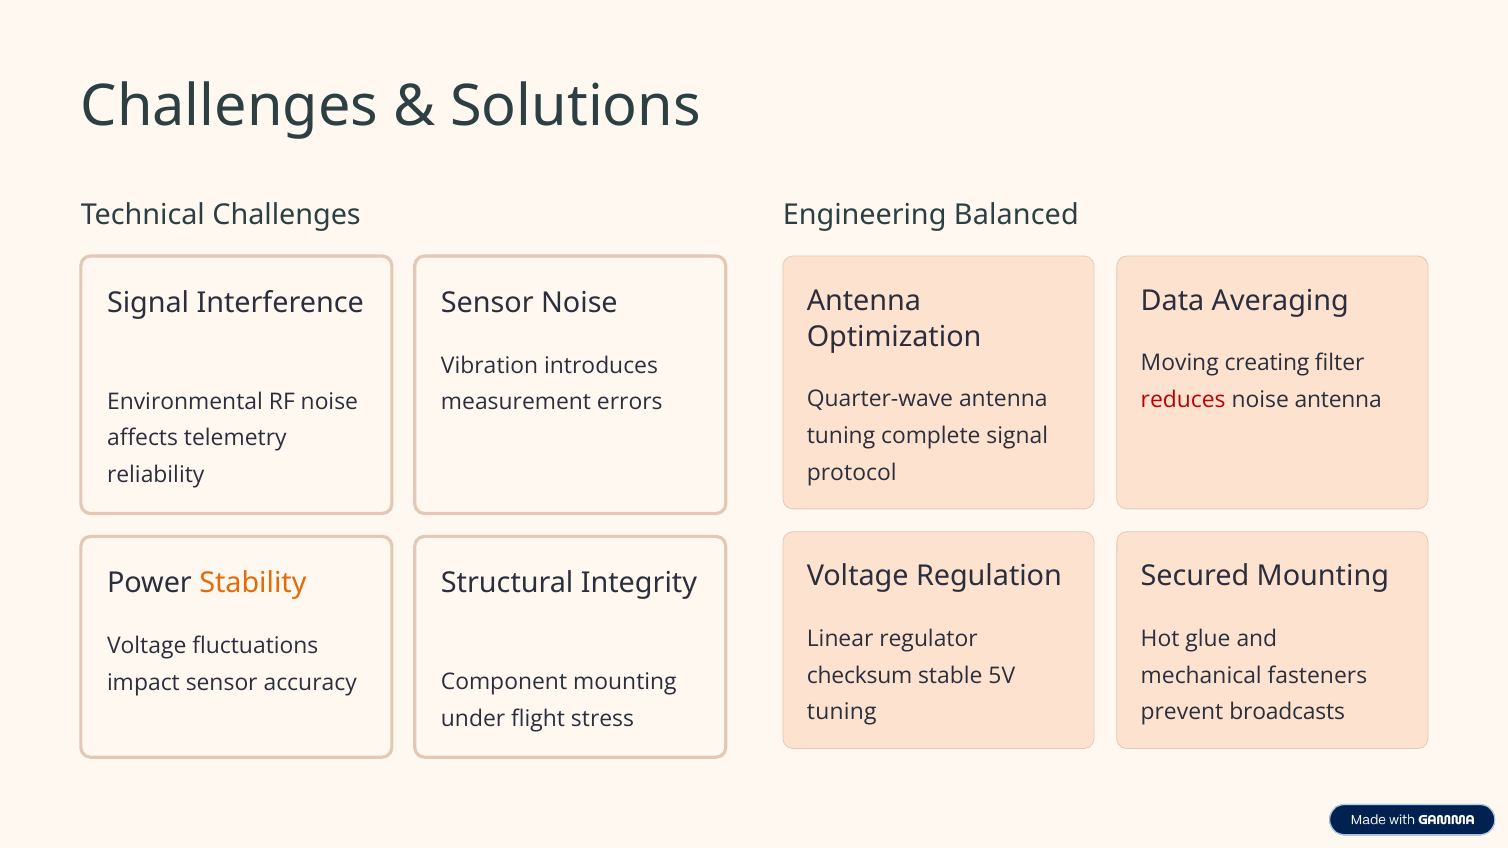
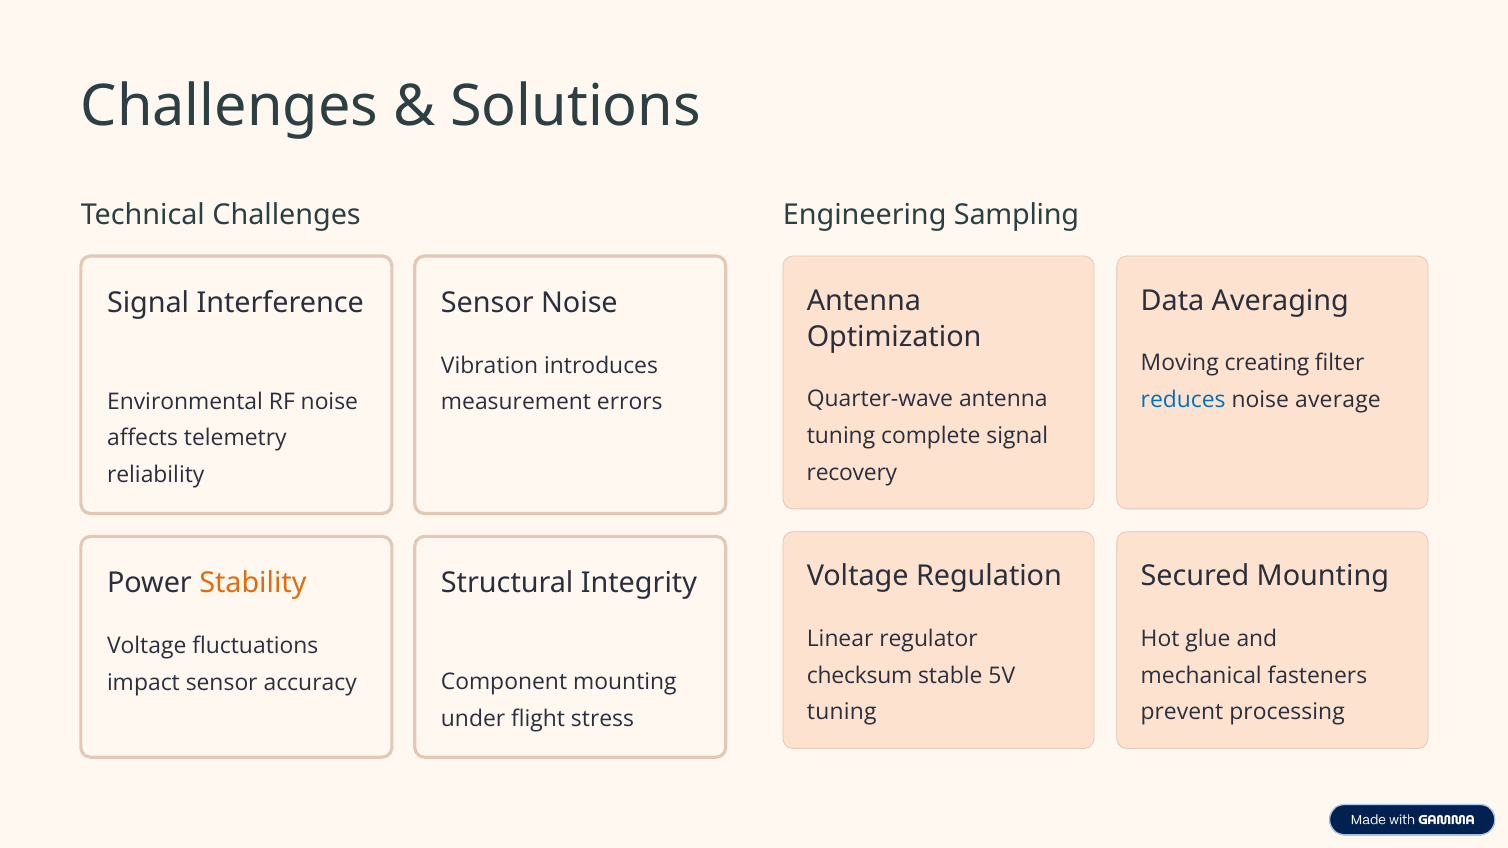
Balanced: Balanced -> Sampling (1017, 215)
reduces colour: red -> blue (1183, 400)
noise antenna: antenna -> average (1338, 400)
protocol: protocol -> recovery (852, 473)
broadcasts: broadcasts -> processing (1287, 712)
